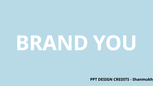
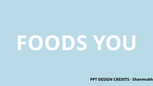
BRAND: BRAND -> FOODS (52, 43)
